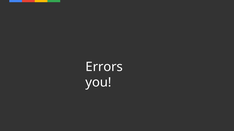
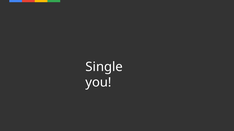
Errors: Errors -> Single (104, 67)
